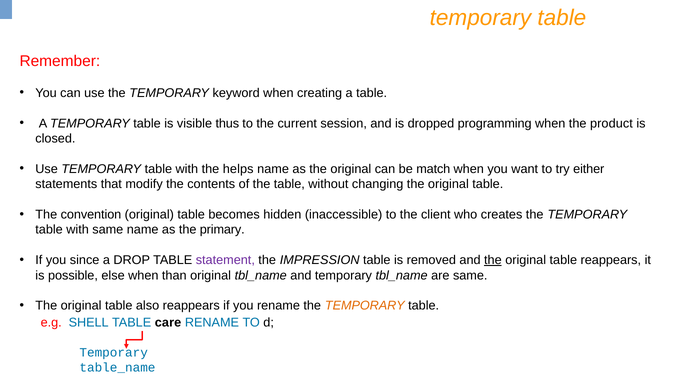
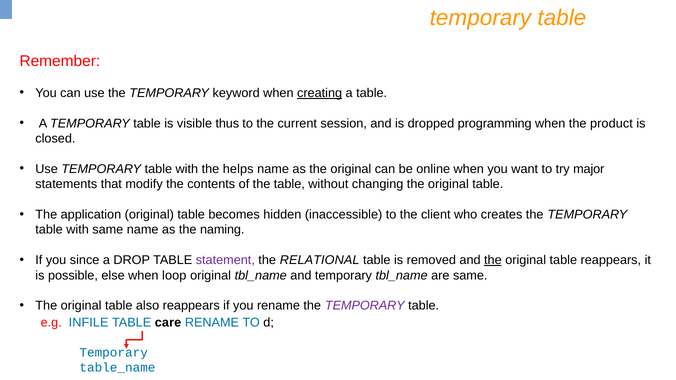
creating underline: none -> present (320, 93)
match: match -> online (433, 169)
either: either -> major (589, 169)
convention: convention -> application (91, 215)
primary: primary -> naming (222, 230)
IMPRESSION: IMPRESSION -> RELATIONAL (320, 260)
than: than -> loop (174, 276)
TEMPORARY colour: orange -> purple (365, 306)
SHELL: SHELL -> INFILE (89, 323)
